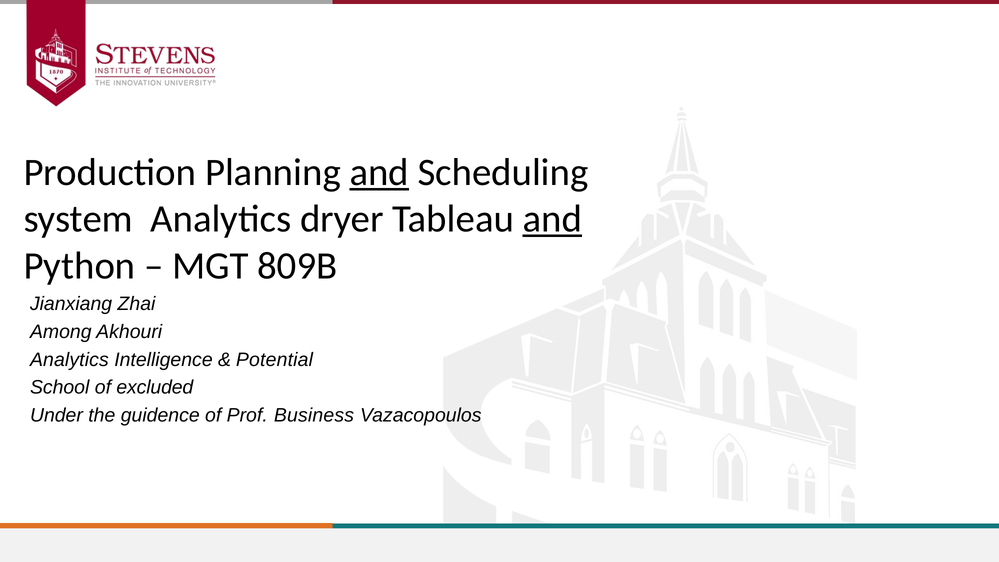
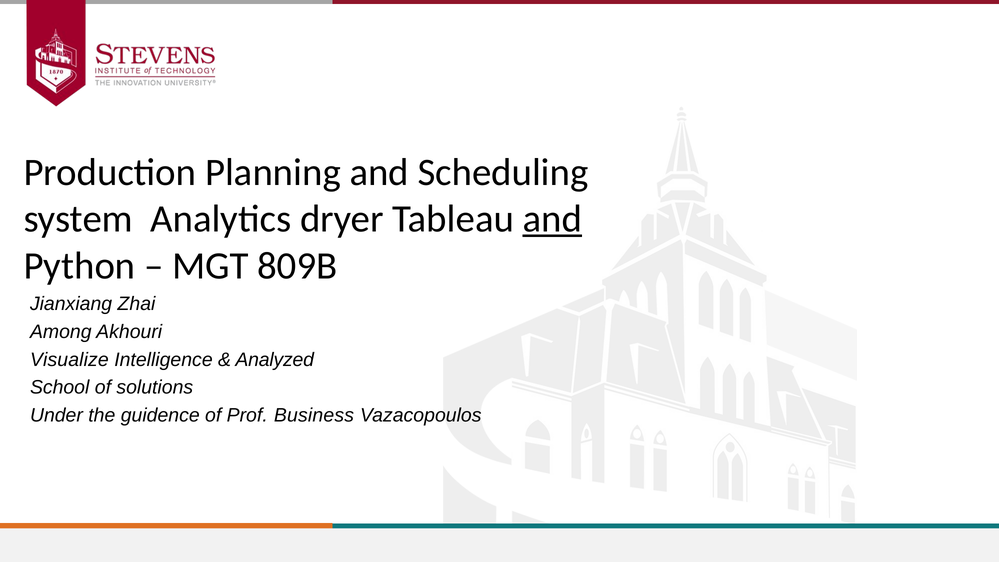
and underline: present -> none (379, 172)
Analytics: Analytics -> Visualize (69, 360)
Potential: Potential -> Analyzed (275, 360)
excluded: excluded -> solutions (155, 388)
